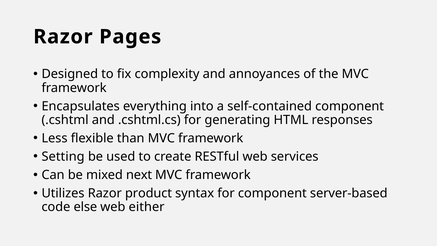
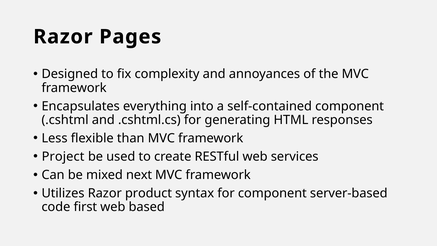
Setting: Setting -> Project (63, 157)
else: else -> first (85, 207)
either: either -> based (147, 207)
